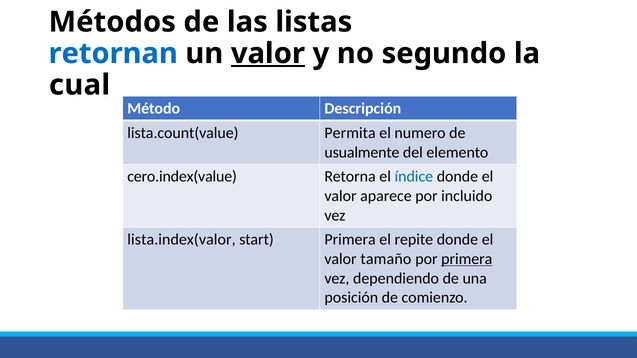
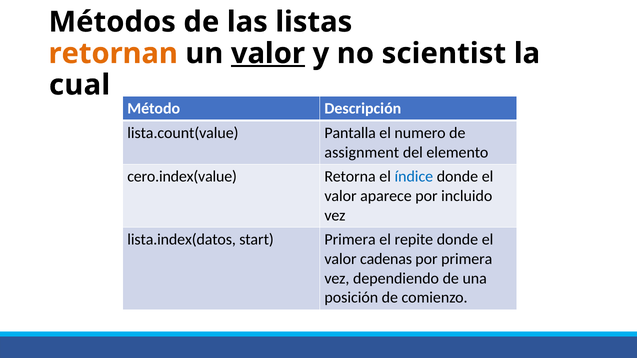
retornan colour: blue -> orange (113, 54)
segundo: segundo -> scientist (444, 54)
Permita: Permita -> Pantalla (350, 133)
usualmente: usualmente -> assignment (362, 152)
lista.index(valor: lista.index(valor -> lista.index(datos (182, 240)
tamaño: tamaño -> cadenas (386, 259)
primera underline: present -> none (467, 259)
